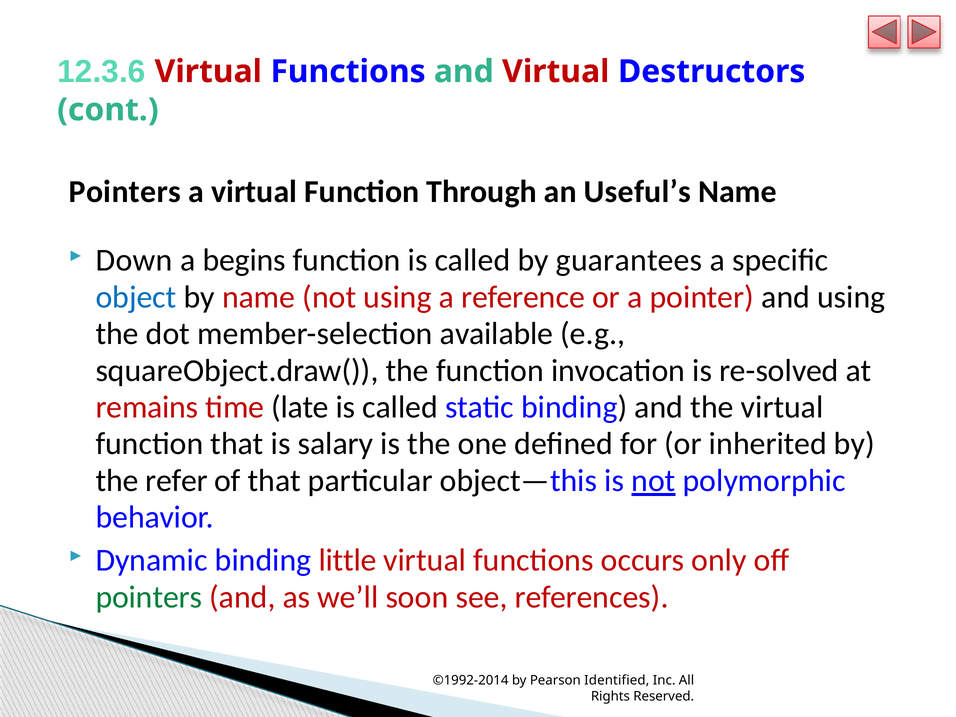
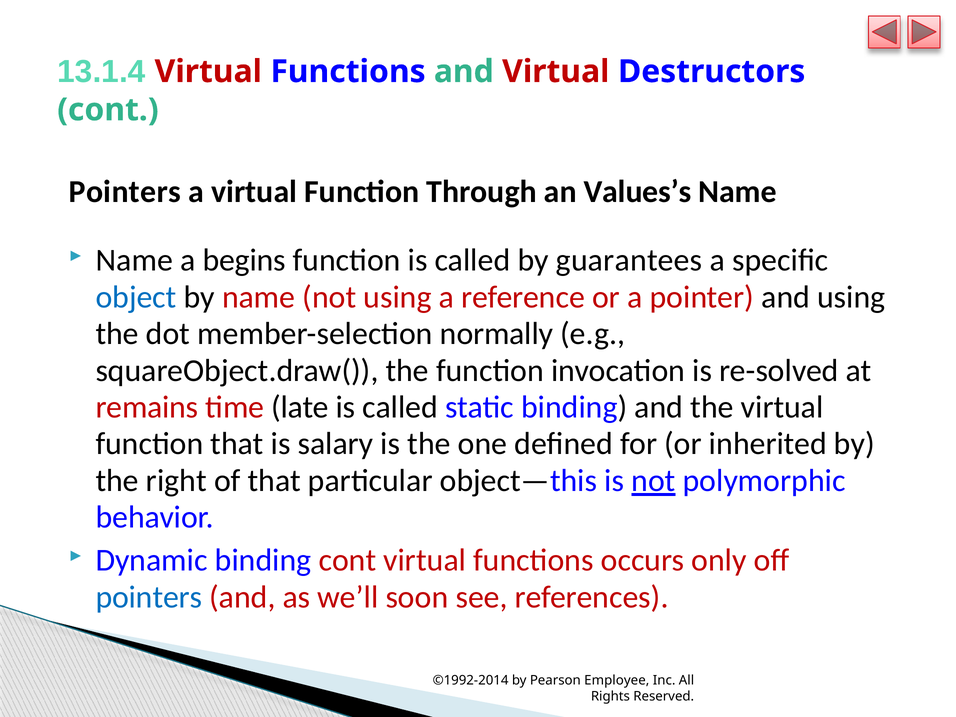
12.3.6: 12.3.6 -> 13.1.4 (101, 72)
Useful’s: Useful’s -> Values’s (638, 192)
Down: Down -> Name (134, 260)
available: available -> normally (497, 334)
refer: refer -> right (176, 481)
binding little: little -> cont (347, 560)
pointers colour: green -> blue (149, 597)
Identified: Identified -> Employee (617, 680)
